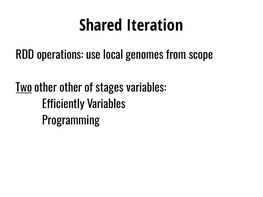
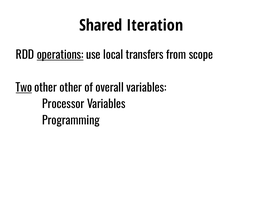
operations underline: none -> present (60, 55)
genomes: genomes -> transfers (145, 55)
stages: stages -> overall (110, 88)
Efficiently: Efficiently -> Processor (63, 104)
